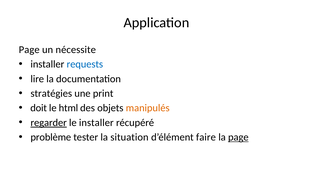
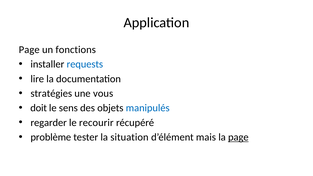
nécessite: nécessite -> fonctions (76, 50)
print: print -> vous (103, 93)
html: html -> sens (68, 108)
manipulés colour: orange -> blue (148, 108)
regarder underline: present -> none (49, 123)
le installer: installer -> recourir (96, 123)
faire: faire -> mais (206, 137)
